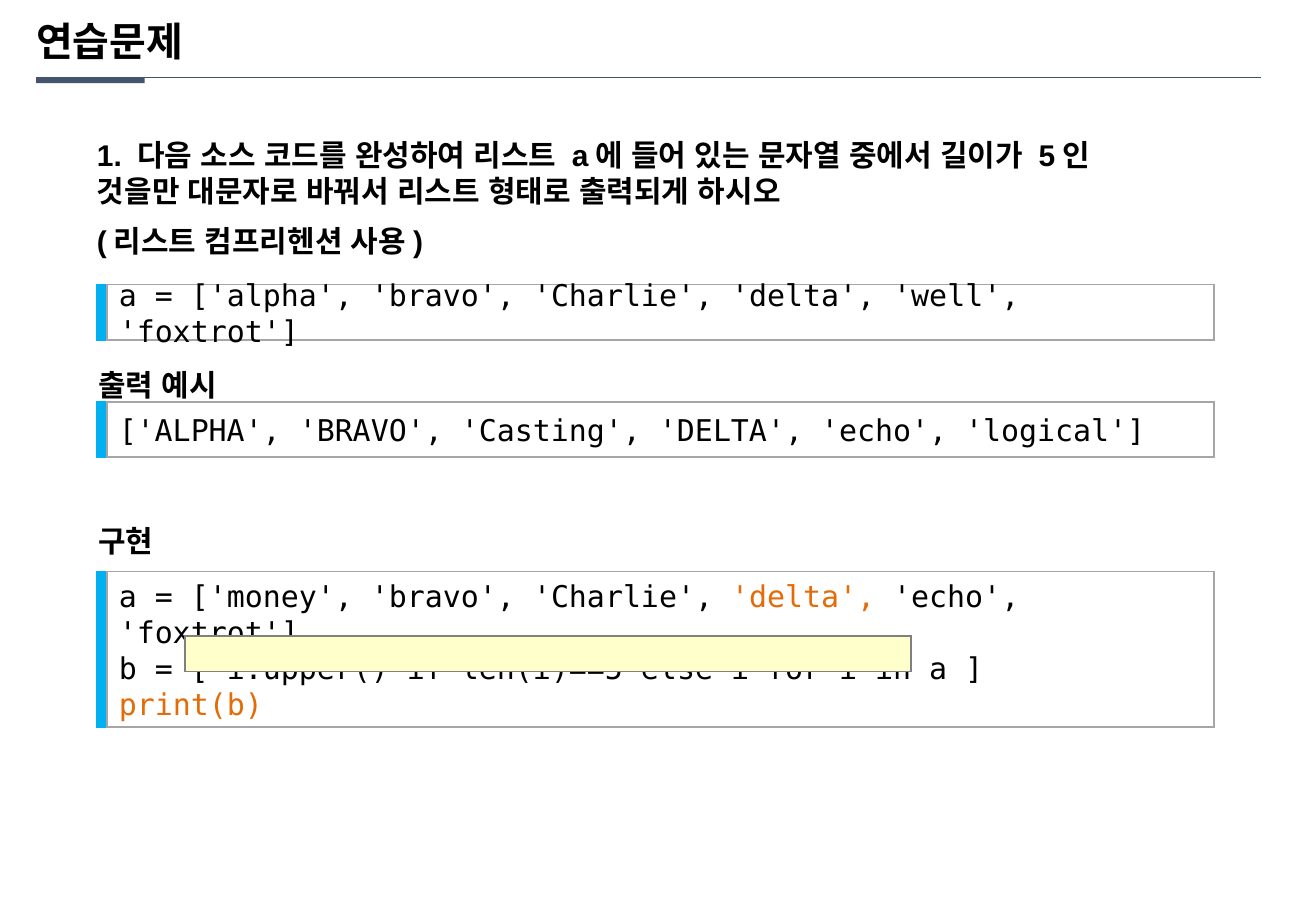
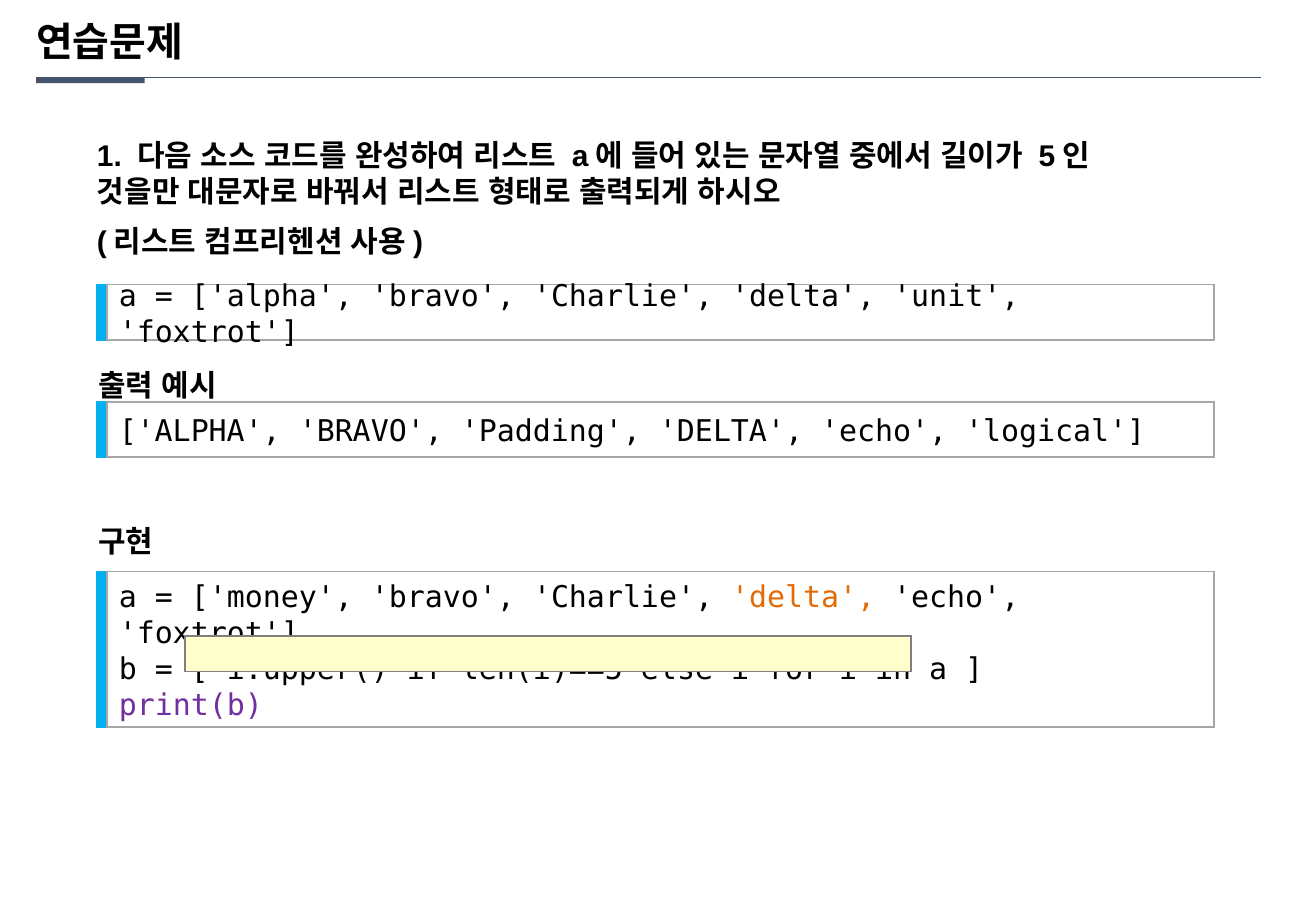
well: well -> unit (956, 296)
Casting: Casting -> Padding (551, 432)
print(b colour: orange -> purple (191, 705)
